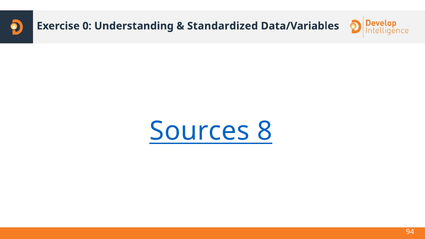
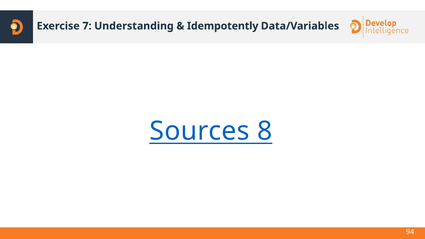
0: 0 -> 7 (87, 26)
Standardized: Standardized -> Idempotently (223, 26)
